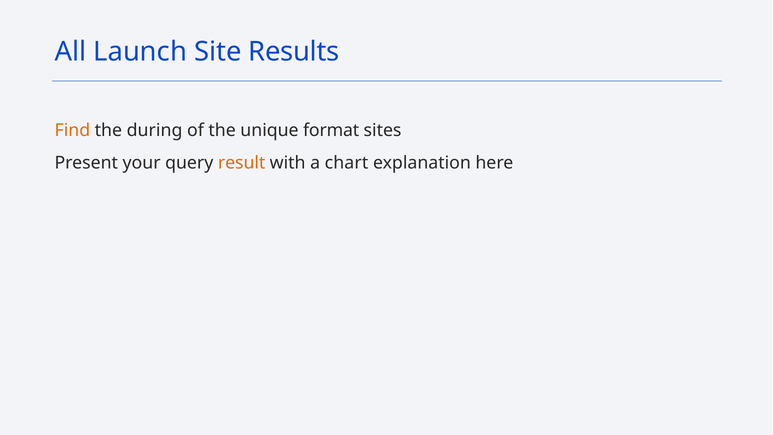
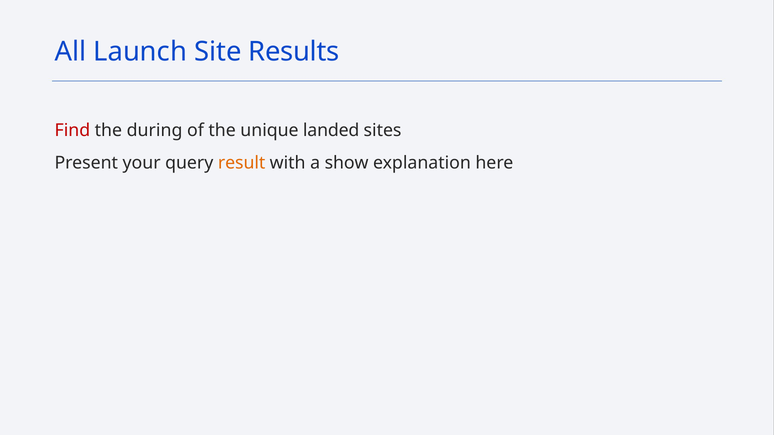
Find colour: orange -> red (72, 131)
format: format -> landed (331, 131)
chart: chart -> show (347, 163)
